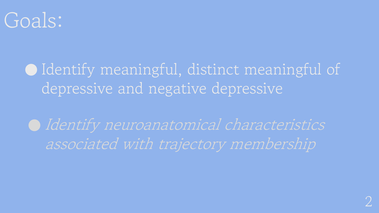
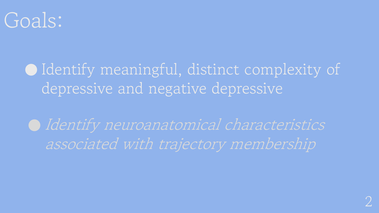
distinct meaningful: meaningful -> complexity (283, 71)
